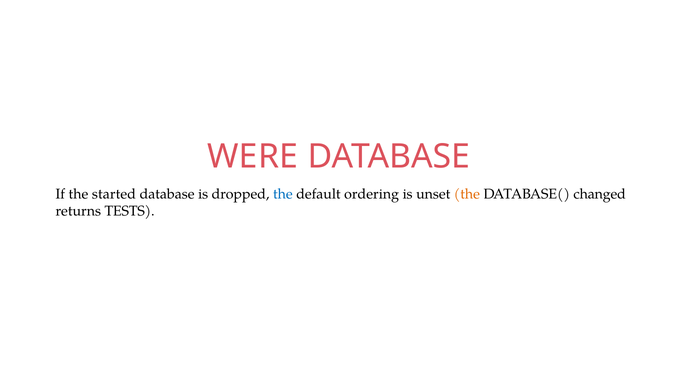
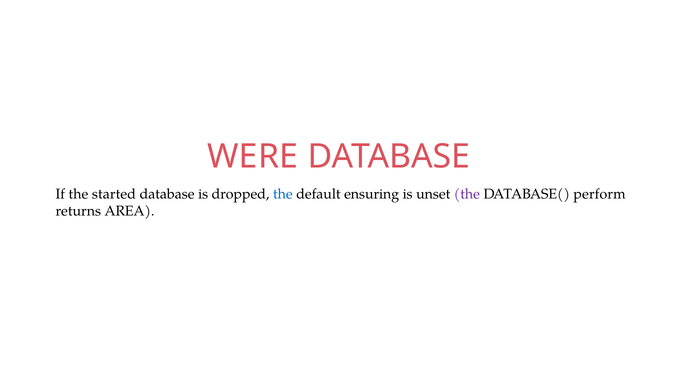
ordering: ordering -> ensuring (372, 194)
the colour: orange -> purple (467, 194)
changed: changed -> perform (600, 194)
TESTS: TESTS -> AREA (130, 211)
